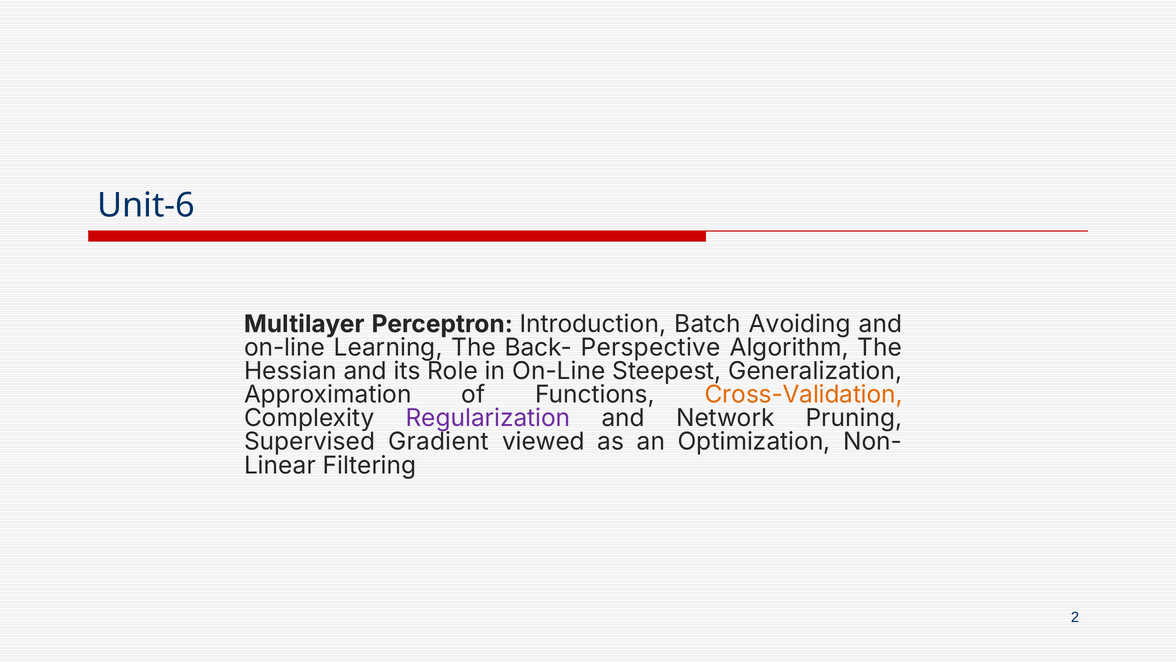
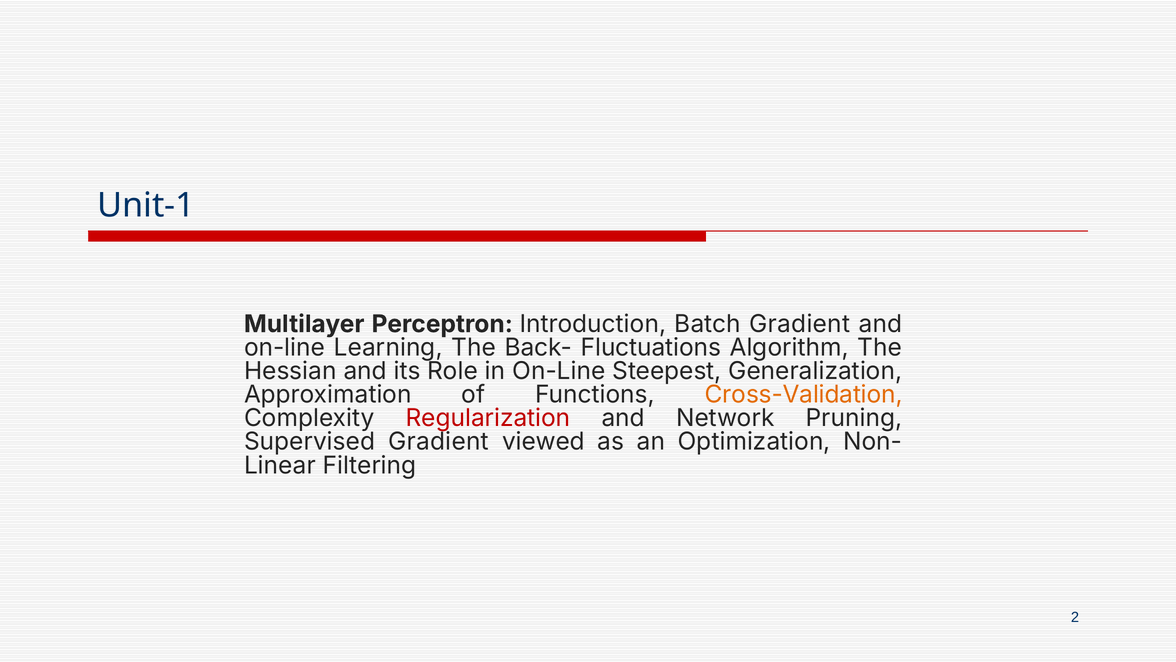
Unit-6: Unit-6 -> Unit-1 (146, 205)
Batch Avoiding: Avoiding -> Gradient (800, 324)
Perspective: Perspective -> Fluctuations (651, 347)
Regularization colour: purple -> red (488, 418)
